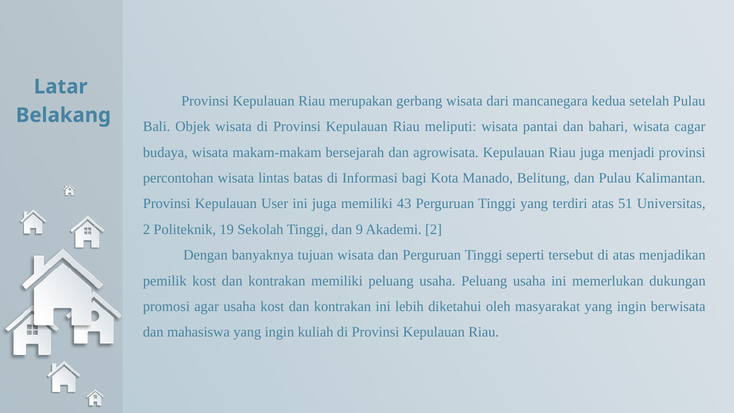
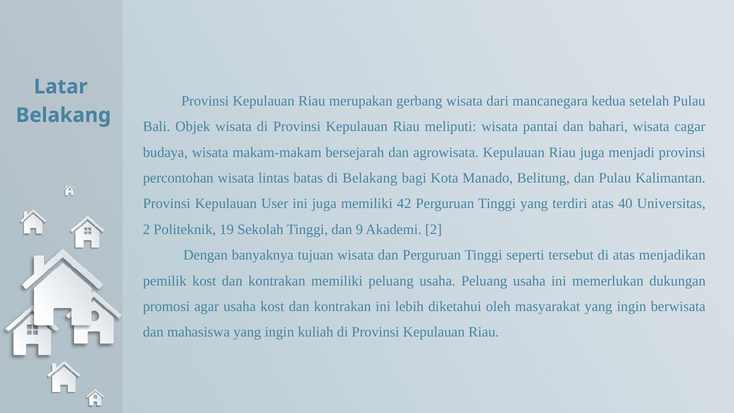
di Informasi: Informasi -> Belakang (370, 178)
43: 43 -> 42 (404, 204)
51: 51 -> 40 (625, 204)
